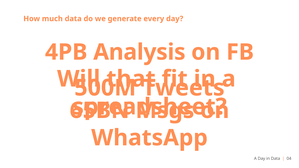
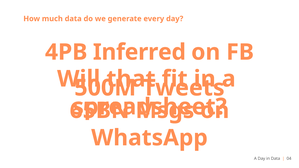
Analysis: Analysis -> Inferred (139, 52)
